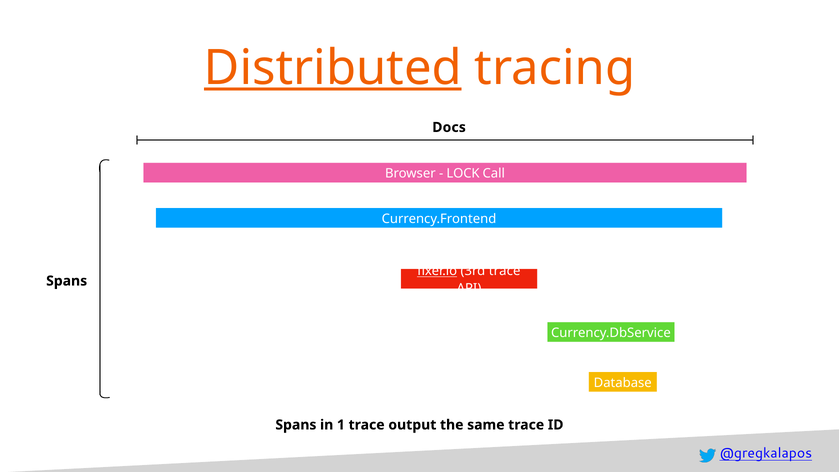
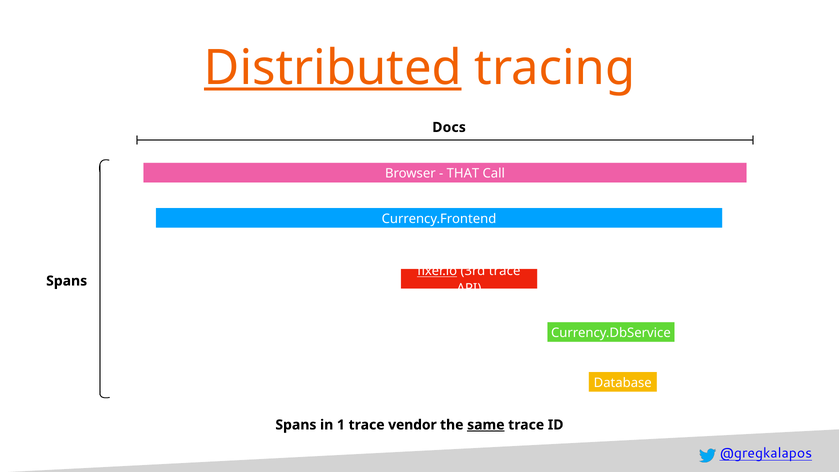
LOCK: LOCK -> THAT (463, 174)
output: output -> vendor (412, 425)
same underline: none -> present (486, 425)
